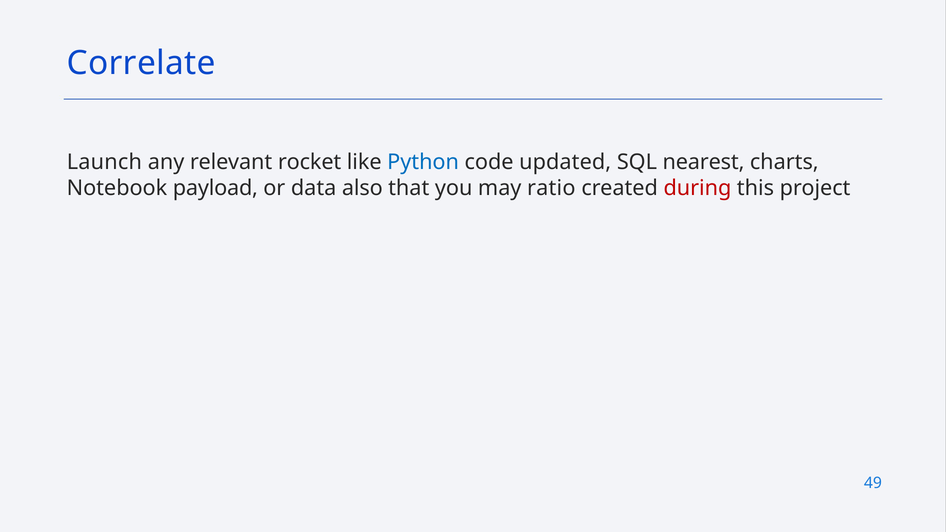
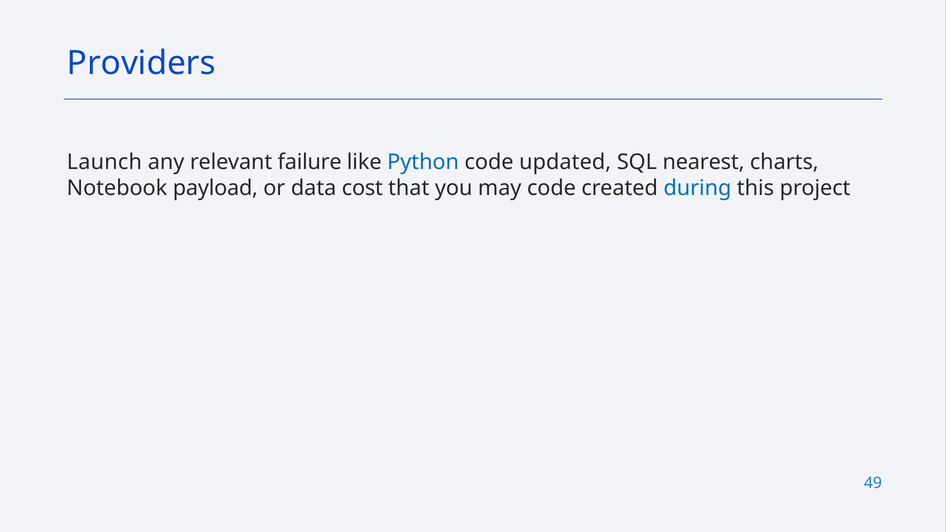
Correlate: Correlate -> Providers (141, 63)
rocket: rocket -> failure (310, 162)
also: also -> cost (362, 188)
may ratio: ratio -> code (551, 188)
during colour: red -> blue (697, 188)
